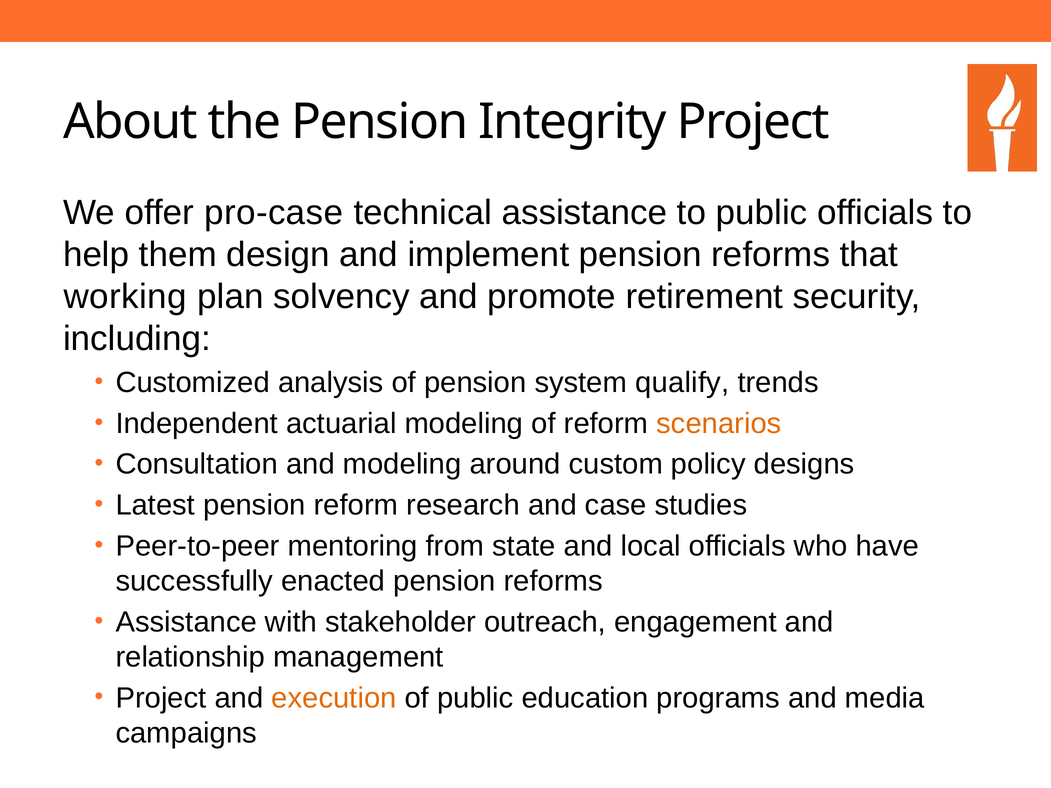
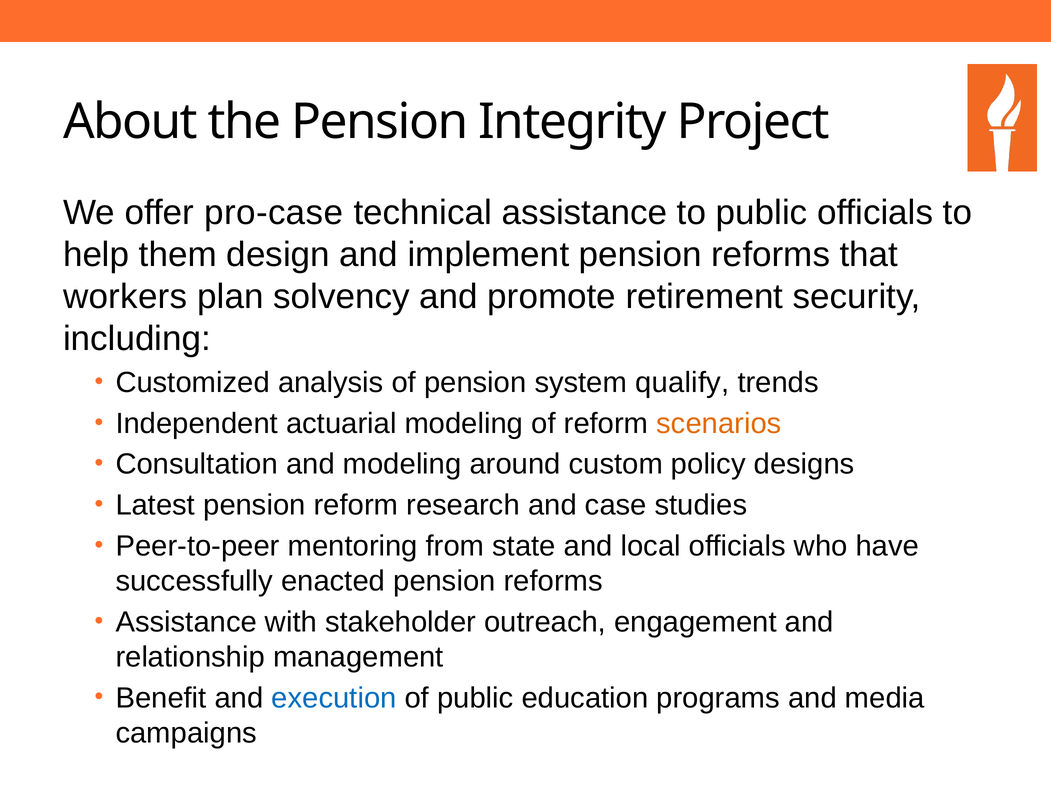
working: working -> workers (125, 297)
Project: Project -> Benefit (161, 698)
execution colour: orange -> blue (334, 698)
